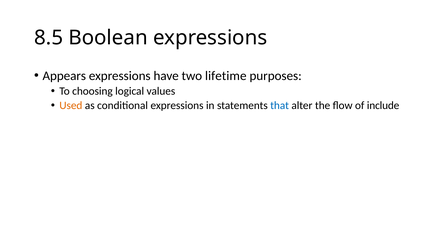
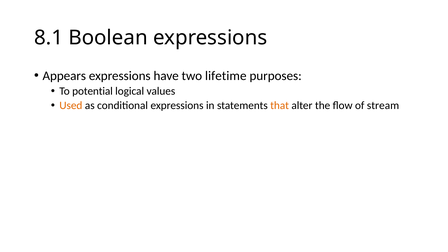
8.5: 8.5 -> 8.1 (49, 38)
choosing: choosing -> potential (93, 91)
that colour: blue -> orange (280, 106)
include: include -> stream (383, 106)
